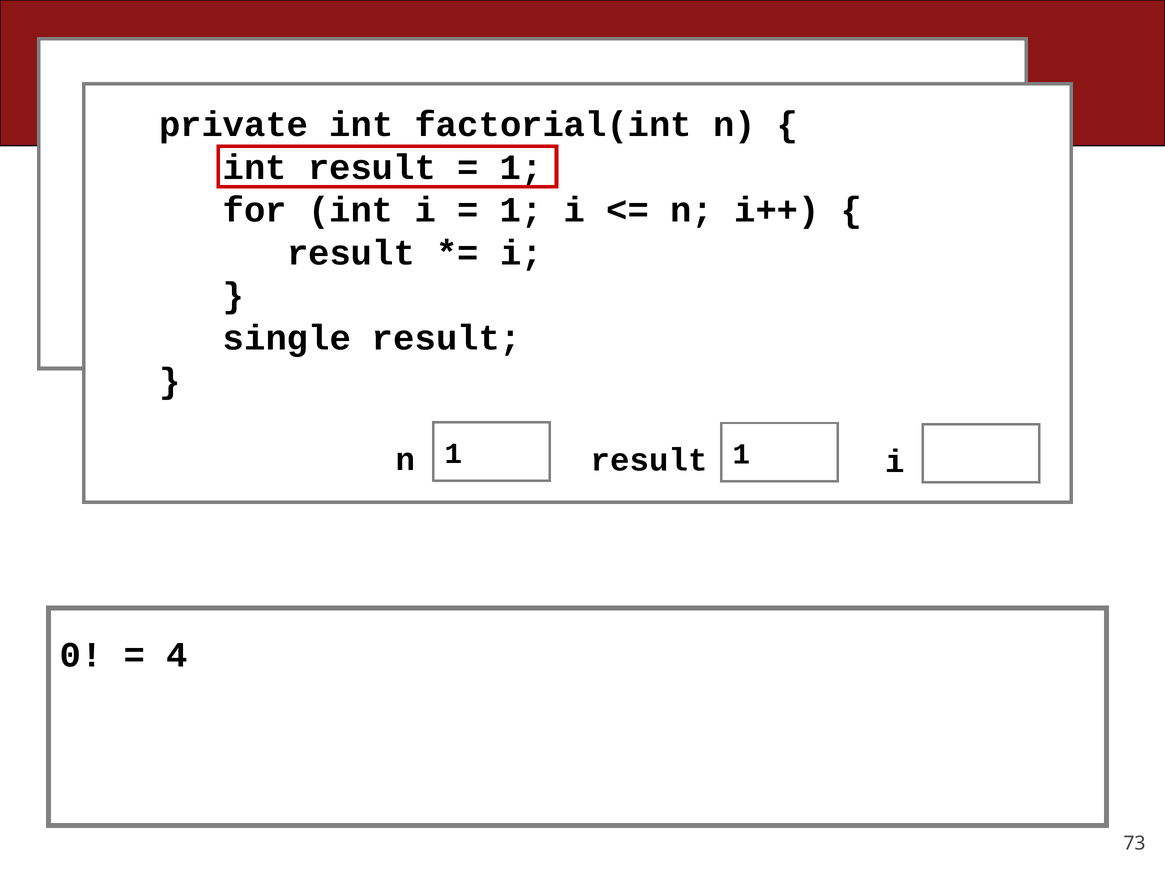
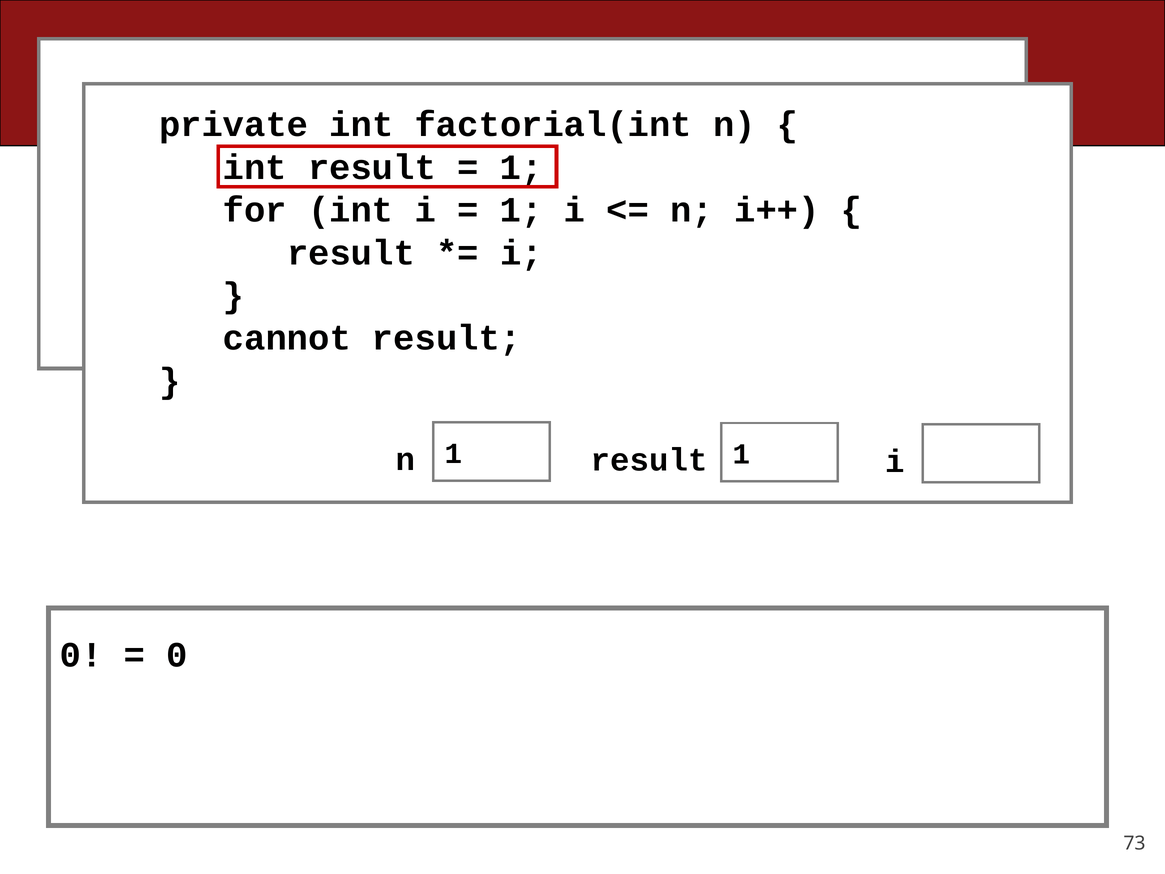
single: single -> cannot (287, 338)
4: 4 -> 0 (177, 655)
